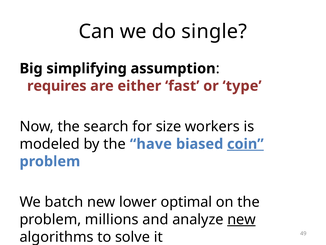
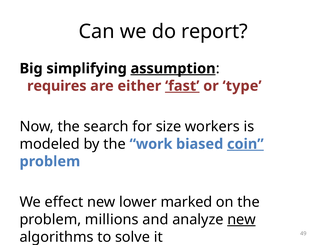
single: single -> report (214, 32)
assumption underline: none -> present (173, 68)
fast underline: none -> present (182, 86)
have: have -> work (151, 144)
batch: batch -> effect (64, 202)
optimal: optimal -> marked (186, 202)
